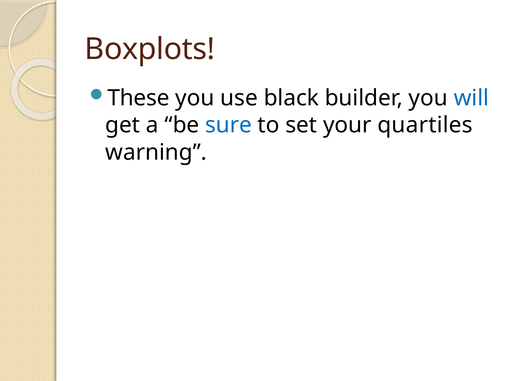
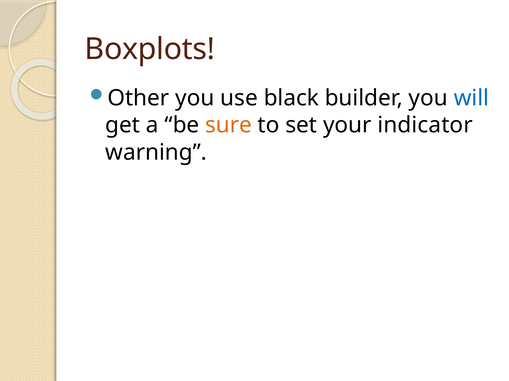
These: These -> Other (138, 98)
sure colour: blue -> orange (229, 125)
quartiles: quartiles -> indicator (425, 125)
